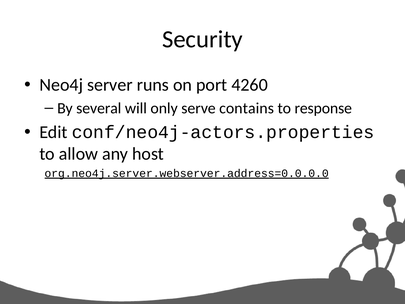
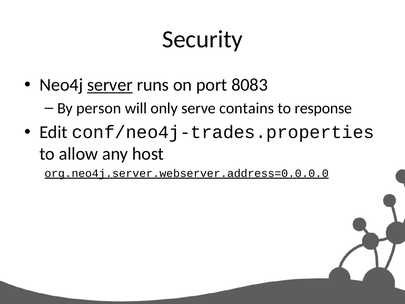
server underline: none -> present (110, 85)
4260: 4260 -> 8083 (250, 85)
several: several -> person (99, 108)
conf/neo4j-actors.properties: conf/neo4j-actors.properties -> conf/neo4j-trades.properties (223, 132)
